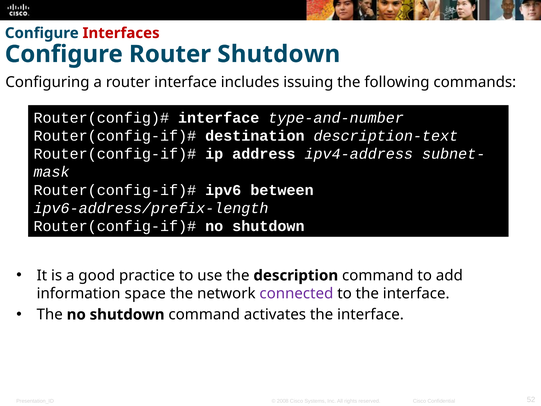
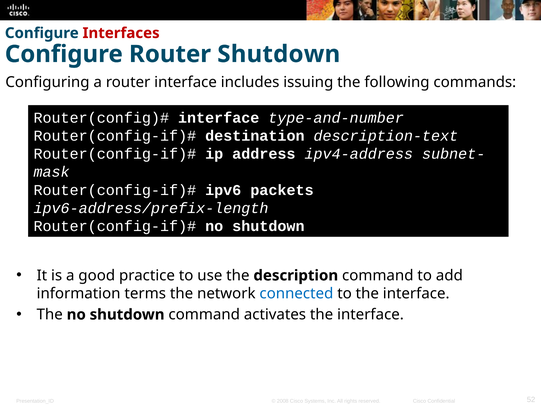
between: between -> packets (282, 190)
space: space -> terms (145, 293)
connected colour: purple -> blue (296, 293)
